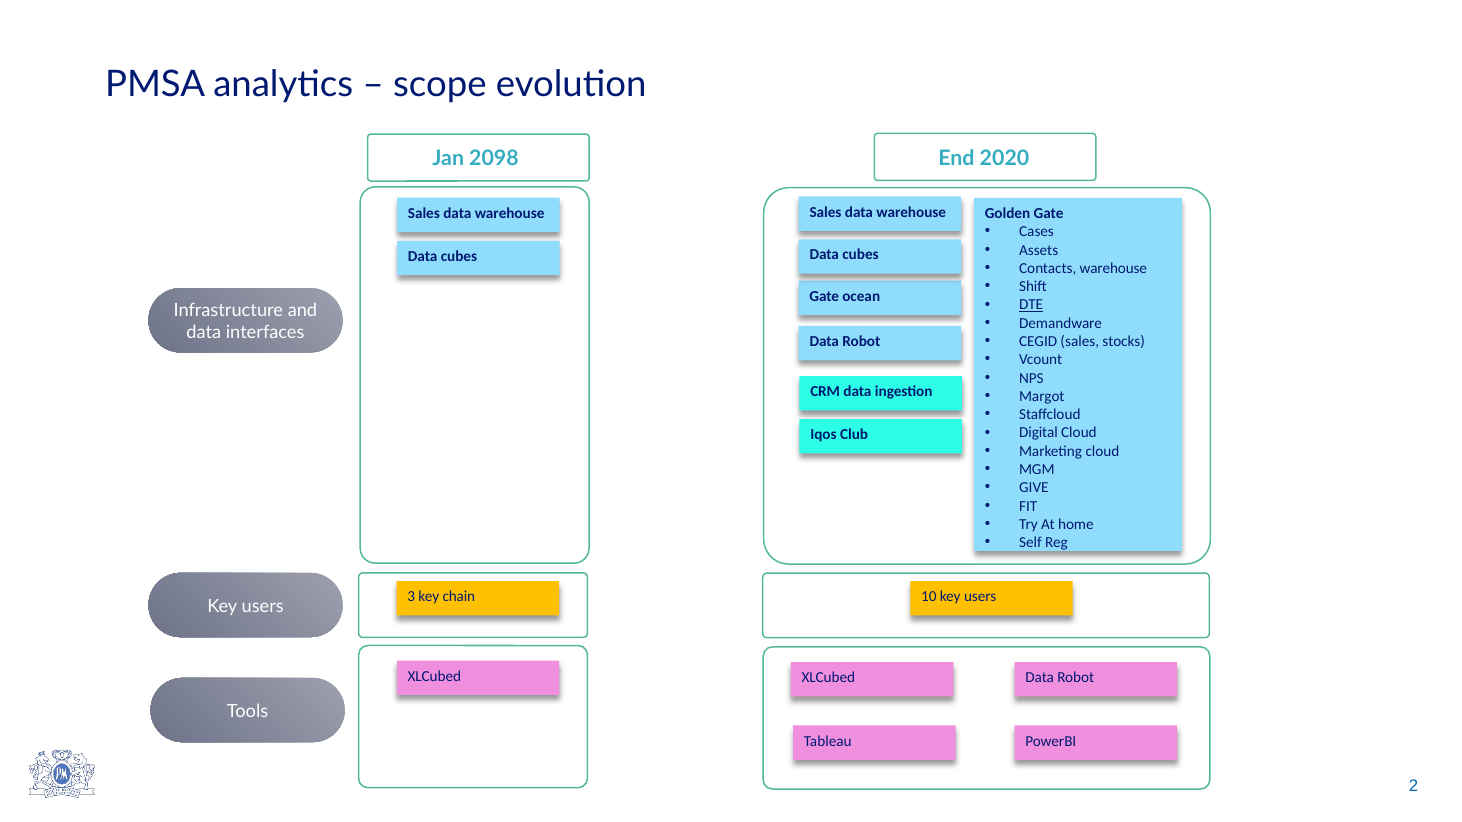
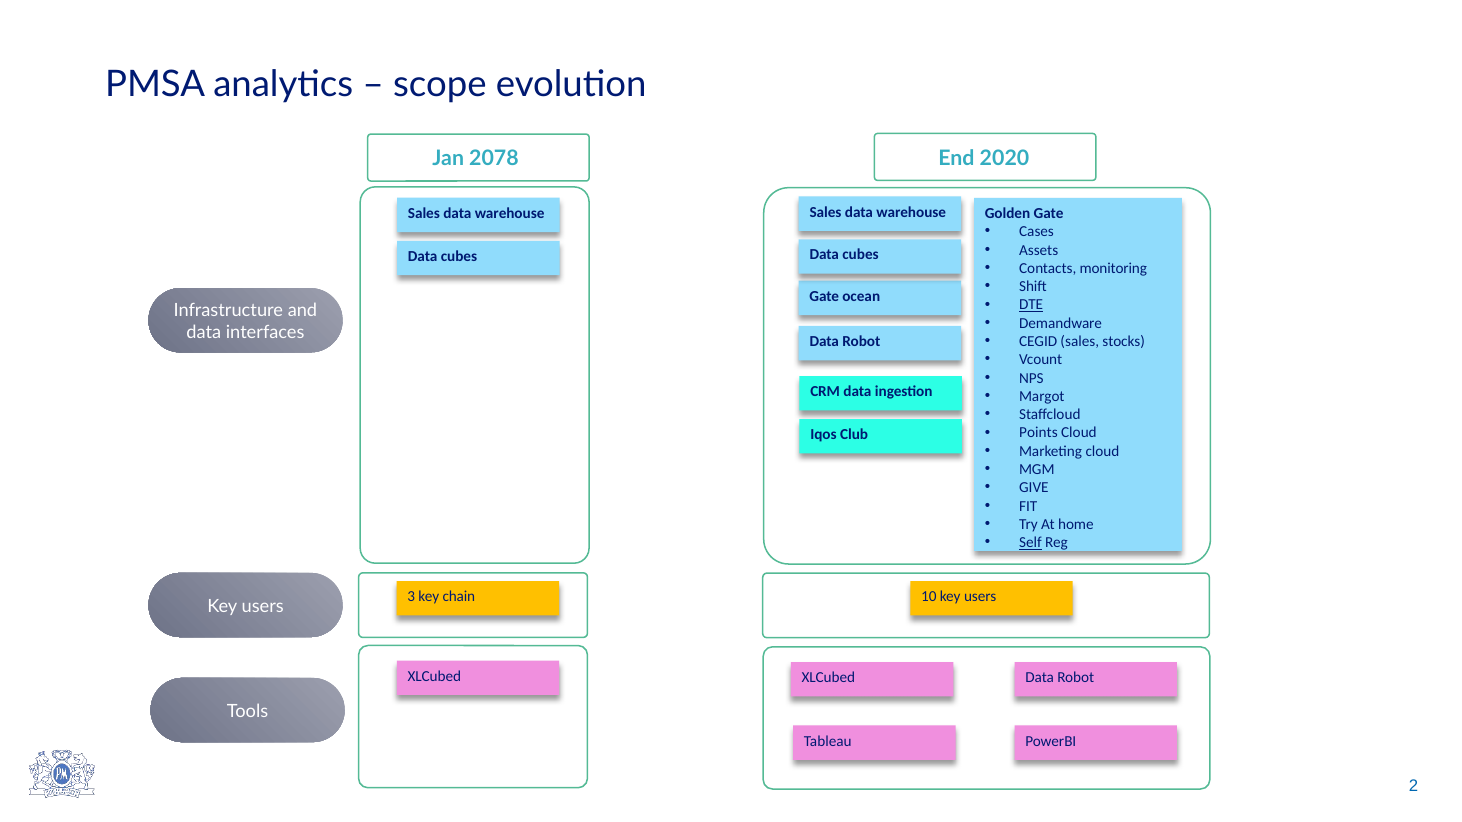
2098: 2098 -> 2078 (494, 158)
Contacts warehouse: warehouse -> monitoring (1113, 268)
Digital: Digital -> Points (1038, 433)
Self underline: none -> present (1030, 543)
